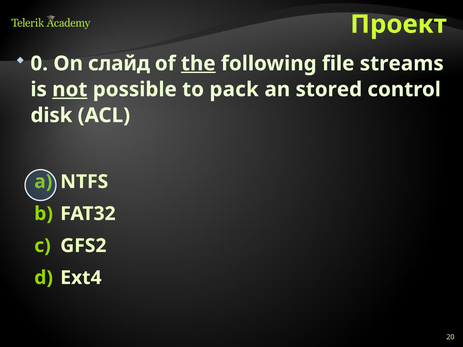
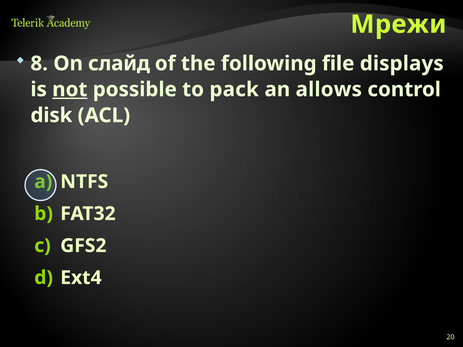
Проект: Проект -> Мрежи (398, 24)
0: 0 -> 8 (39, 64)
the underline: present -> none (198, 64)
streams: streams -> displays (402, 64)
stored: stored -> allows (329, 90)
